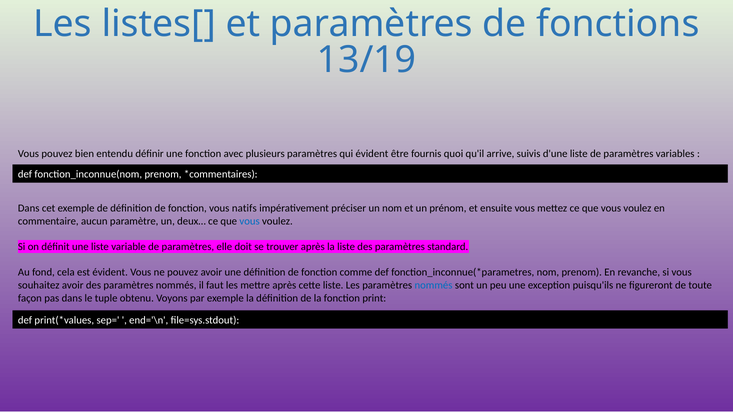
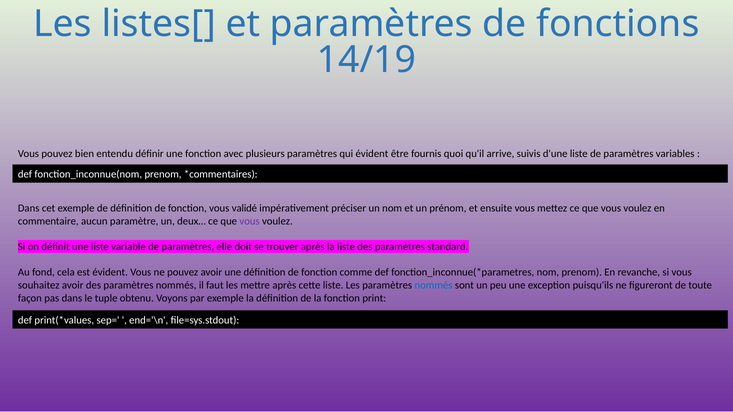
13/19: 13/19 -> 14/19 (367, 60)
natifs: natifs -> validé (244, 208)
vous colour: blue -> purple (250, 221)
